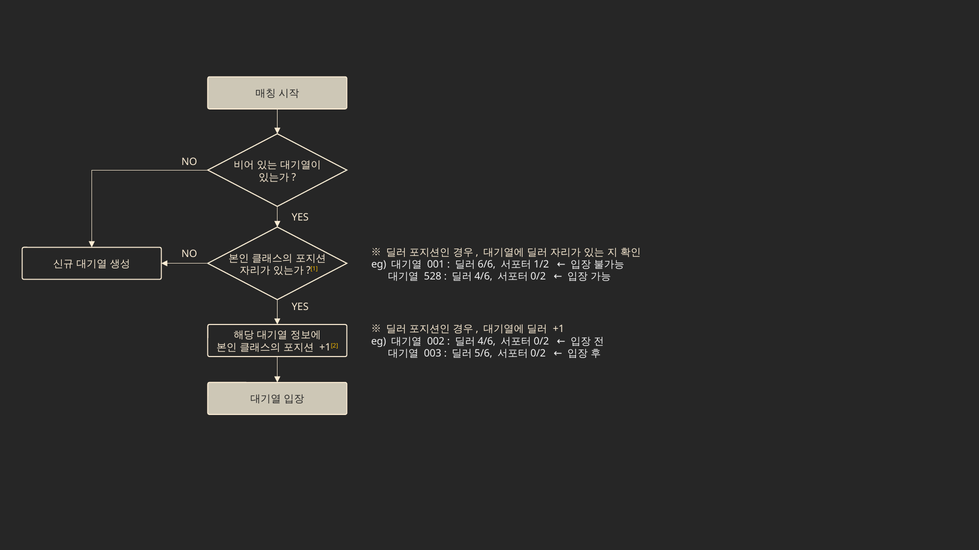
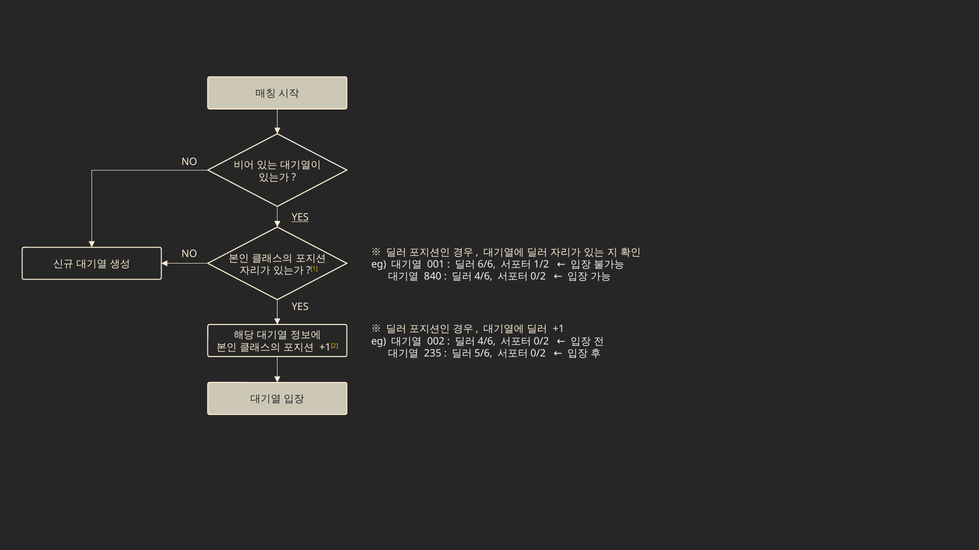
YES underline: none -> present (300, 218)
528: 528 -> 840 (433, 277)
003: 003 -> 235 (433, 354)
